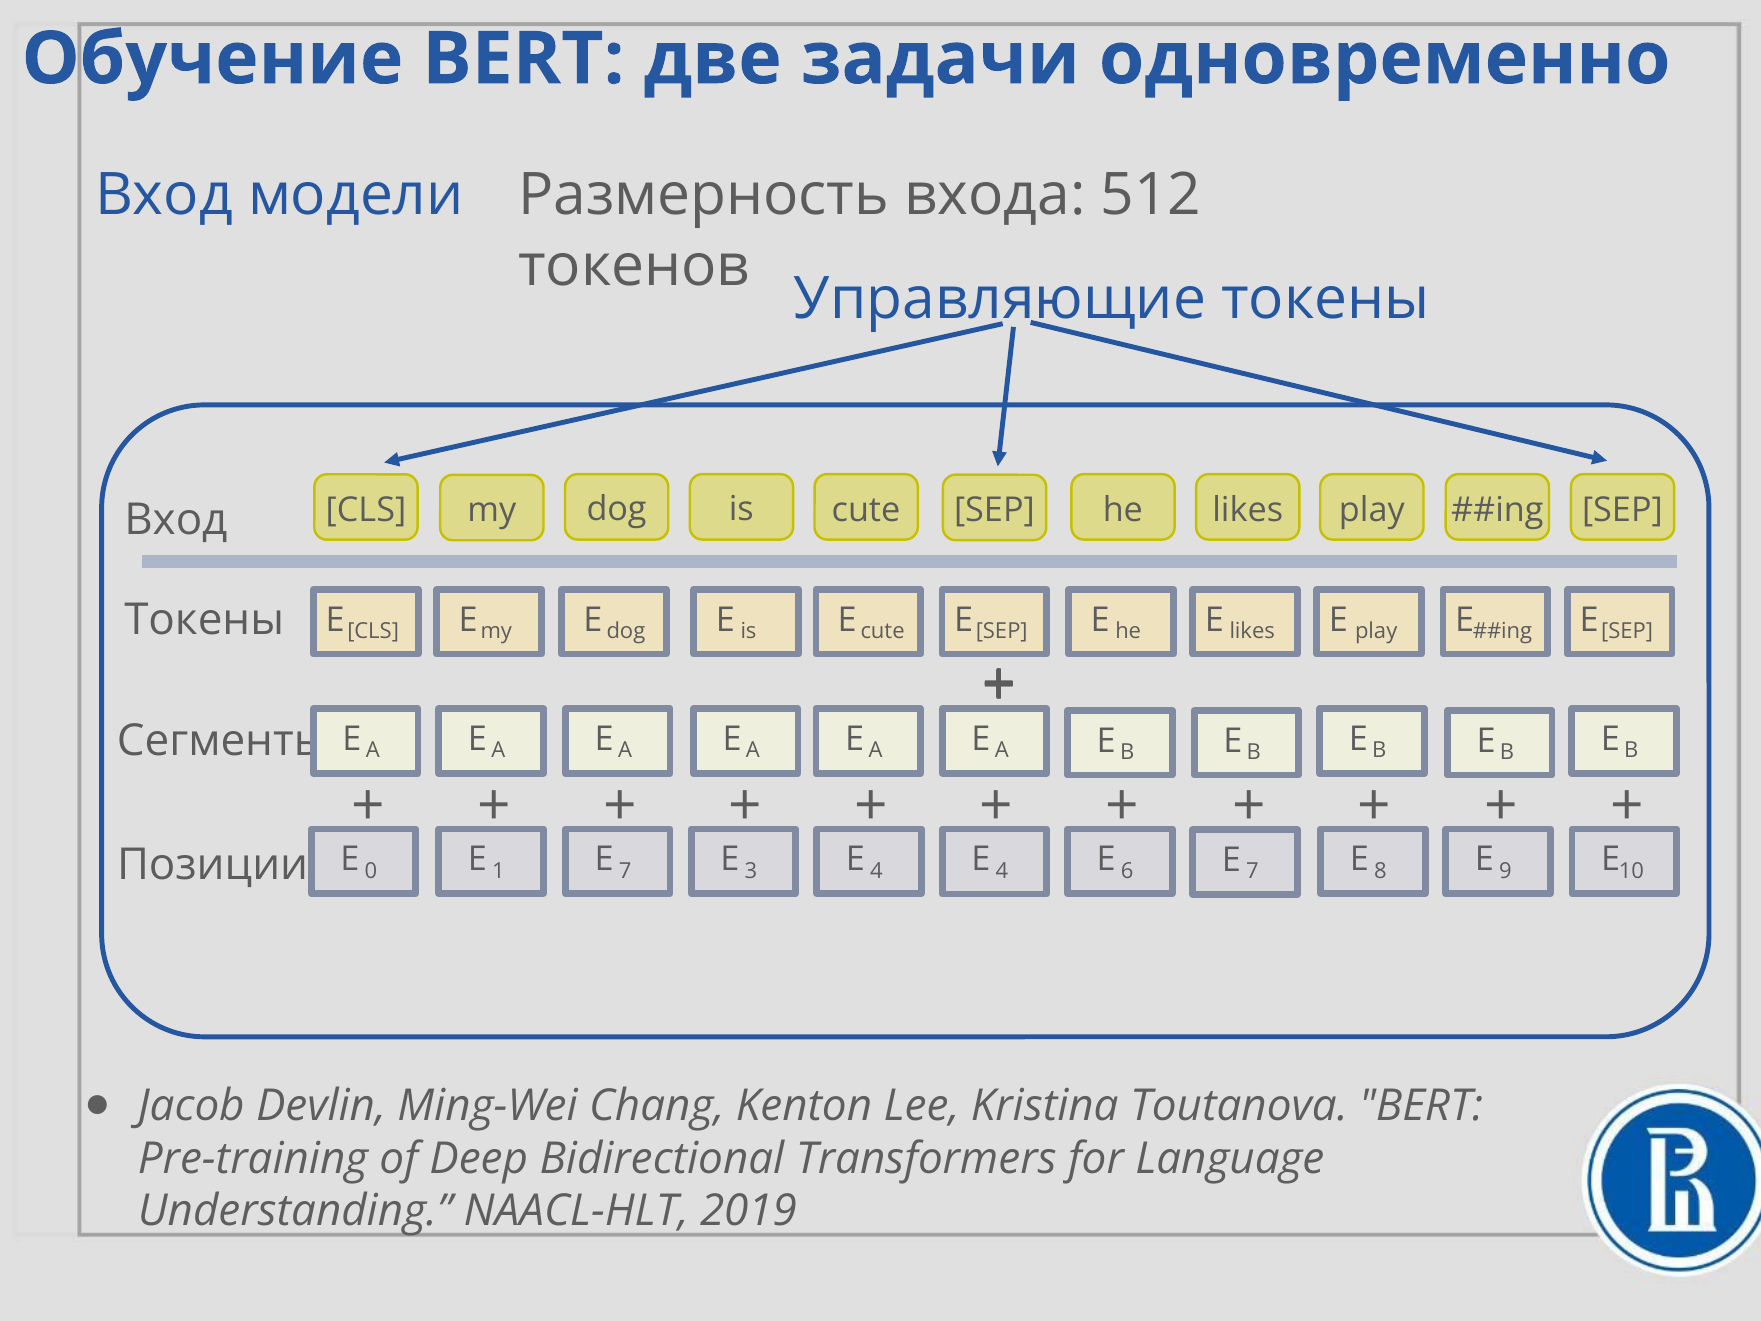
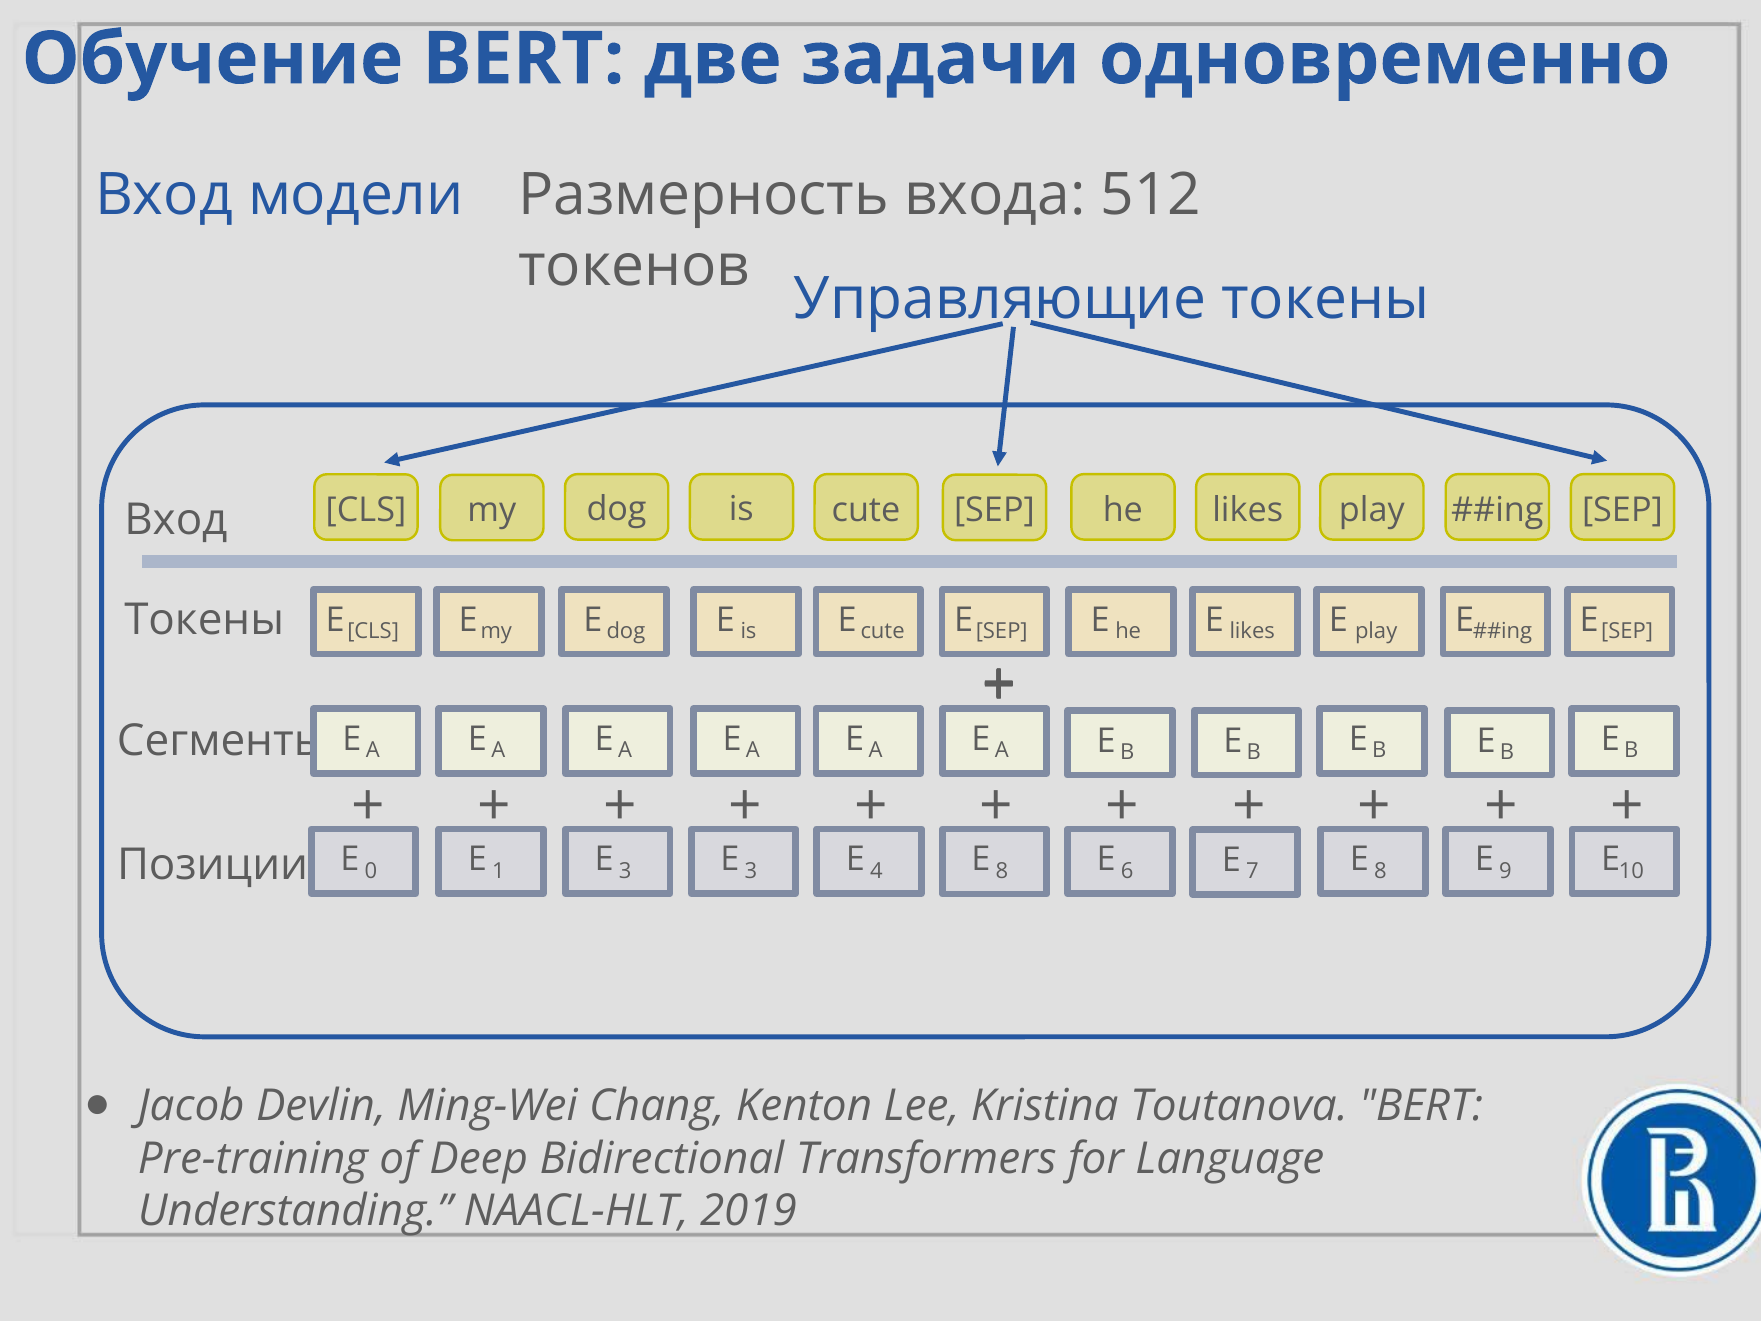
7: 7 -> 3 (625, 871)
4: 4 -> 8 (1002, 871)
